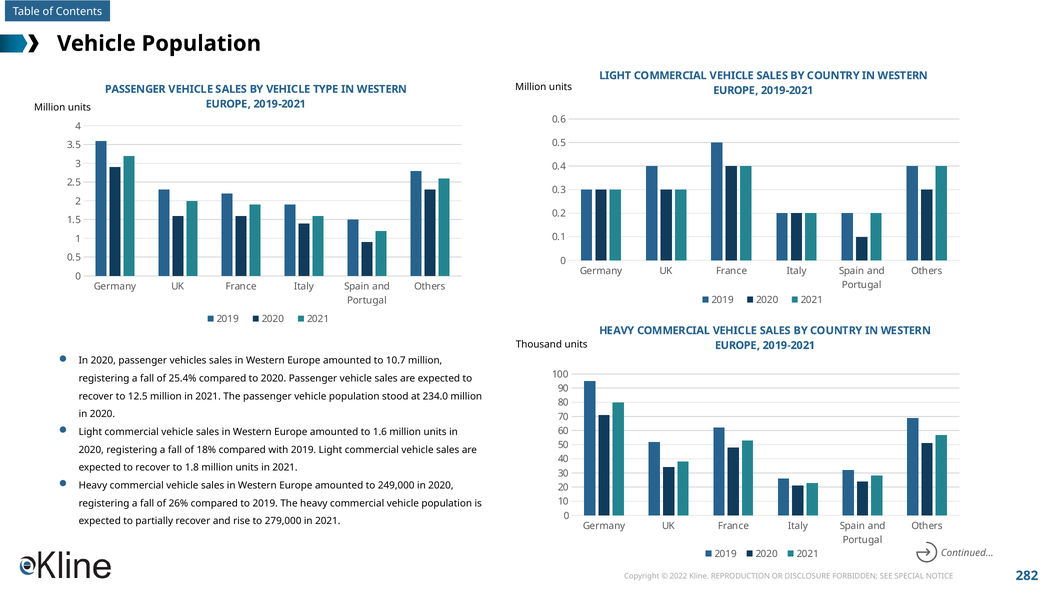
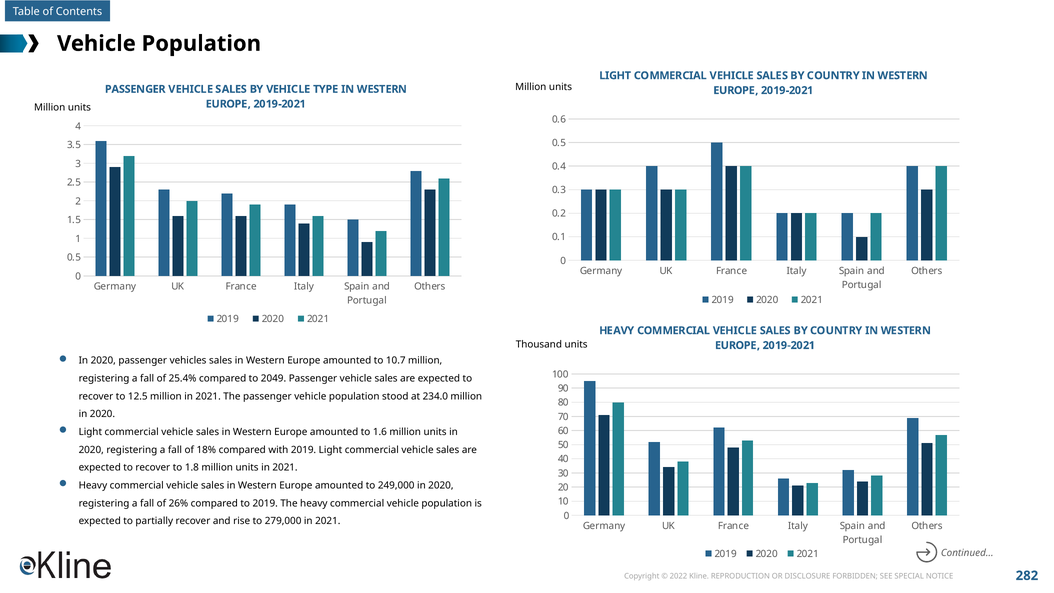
to 2020: 2020 -> 2049 (274, 378)
